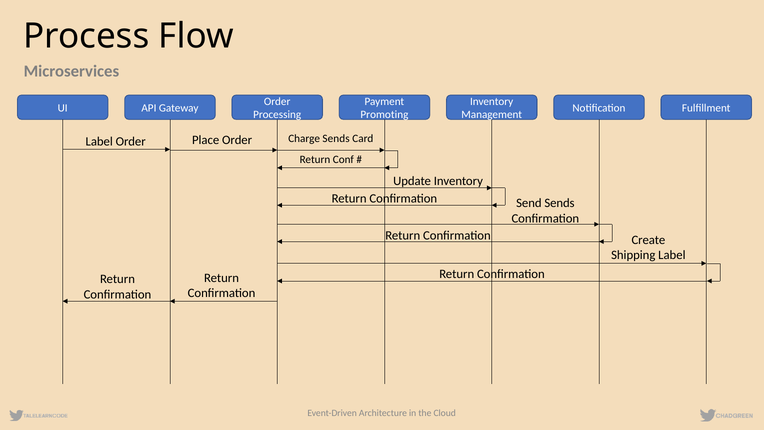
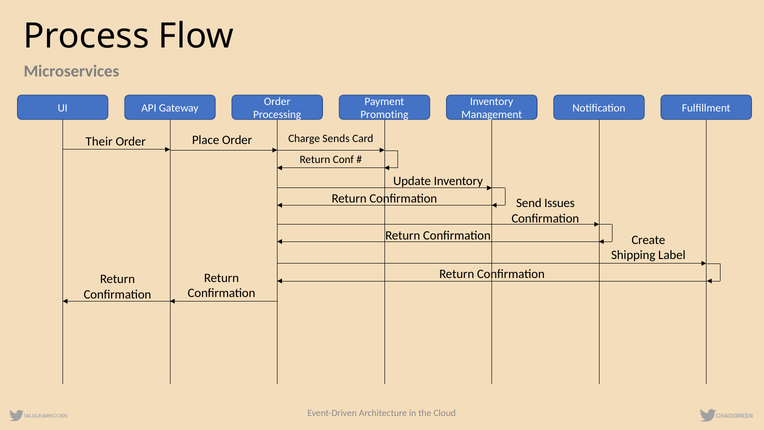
Label: Label -> Their (99, 141)
Send Sends: Sends -> Issues (560, 203)
